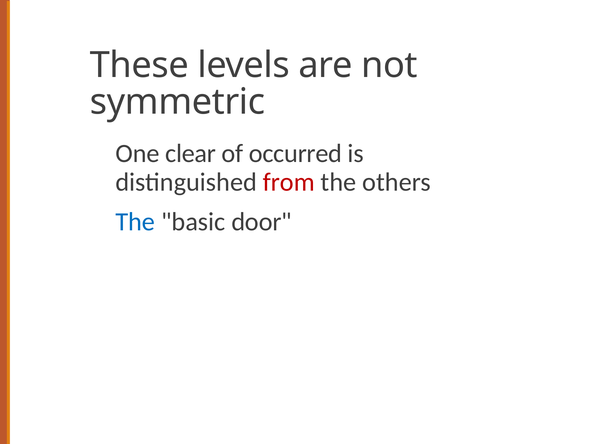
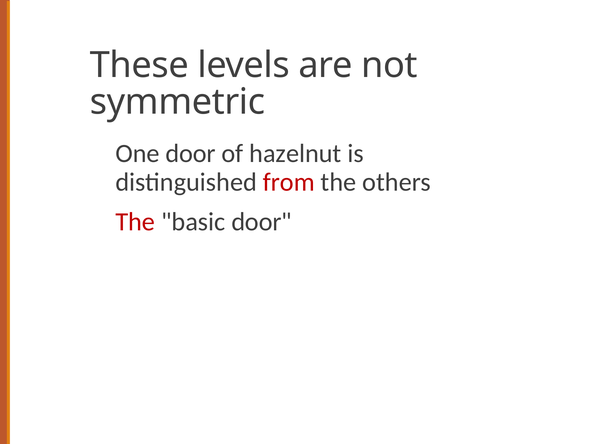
One clear: clear -> door (191, 154)
occurred: occurred -> hazelnut (295, 154)
The colour: blue -> red (135, 222)
